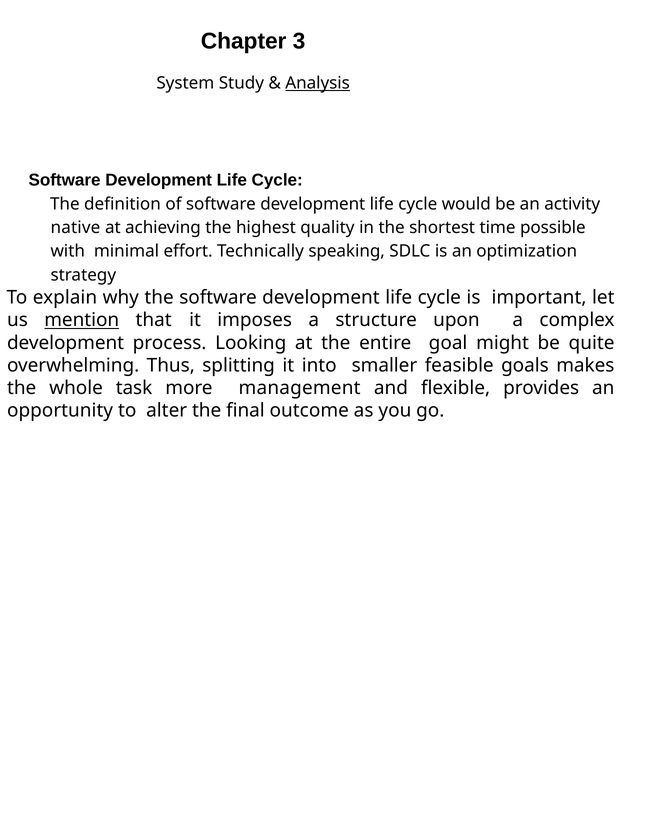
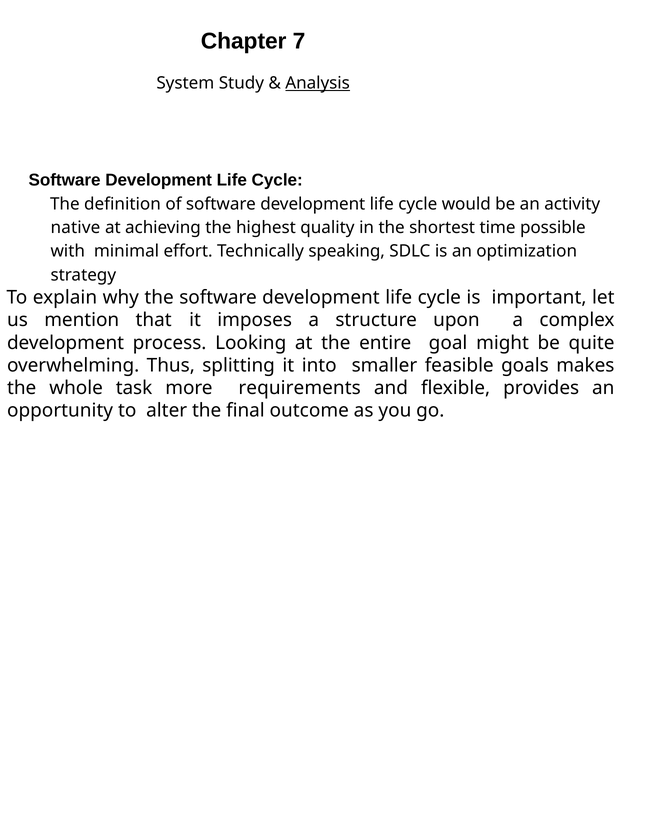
3: 3 -> 7 (299, 41)
mention underline: present -> none (82, 320)
management: management -> requirements (300, 388)
